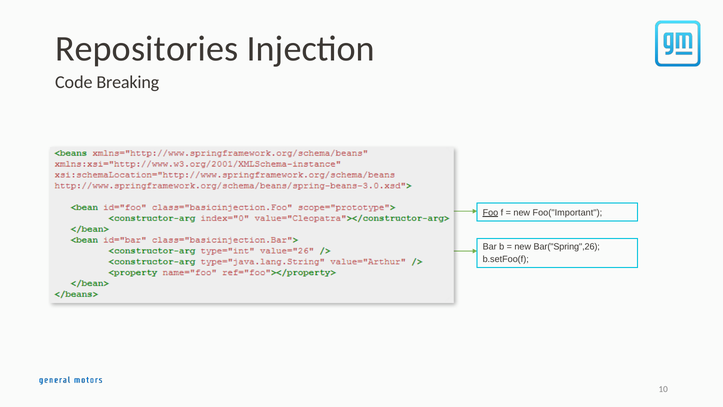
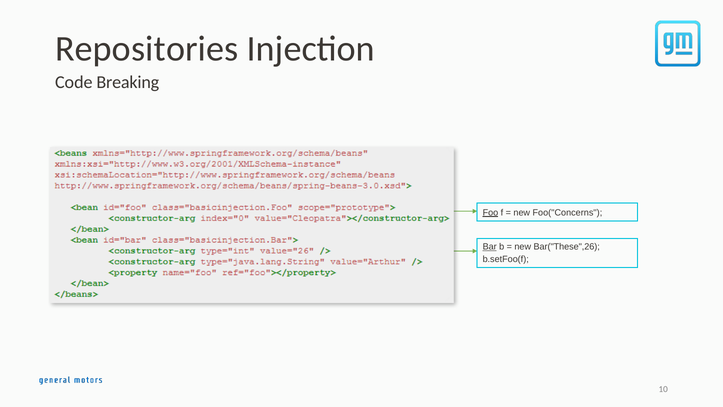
Foo("Important: Foo("Important -> Foo("Concerns (567, 212)
Bar underline: none -> present (490, 247)
Bar("Spring",26: Bar("Spring",26 -> Bar("These",26 (567, 247)
